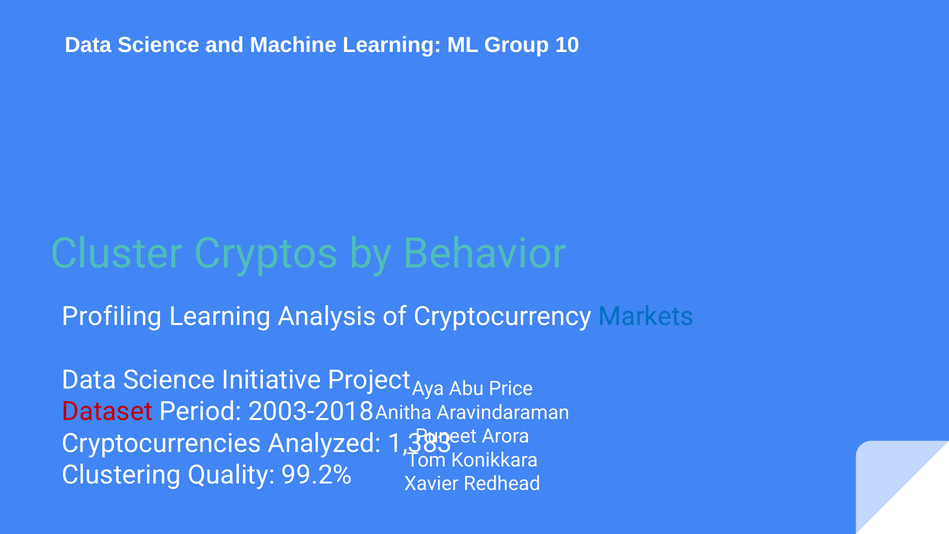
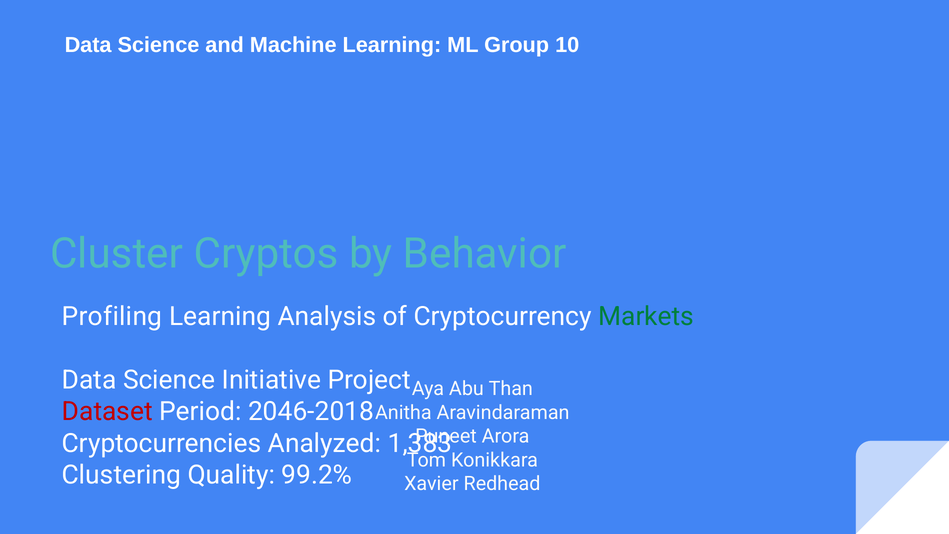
Markets colour: blue -> green (646, 317)
Price: Price -> Than (511, 389)
2003-2018: 2003-2018 -> 2046-2018 (311, 412)
